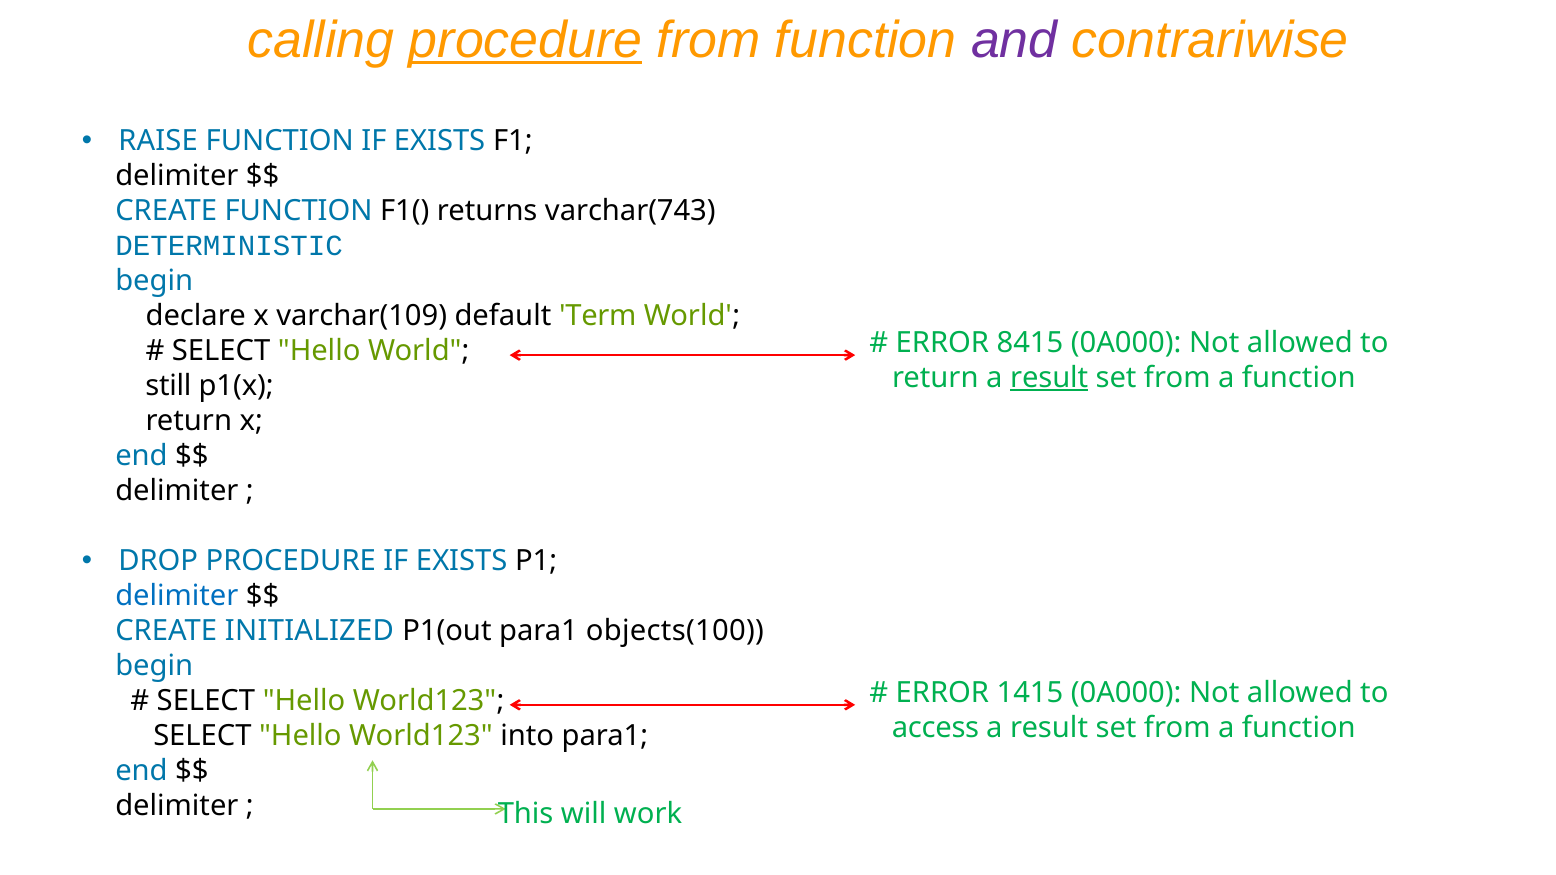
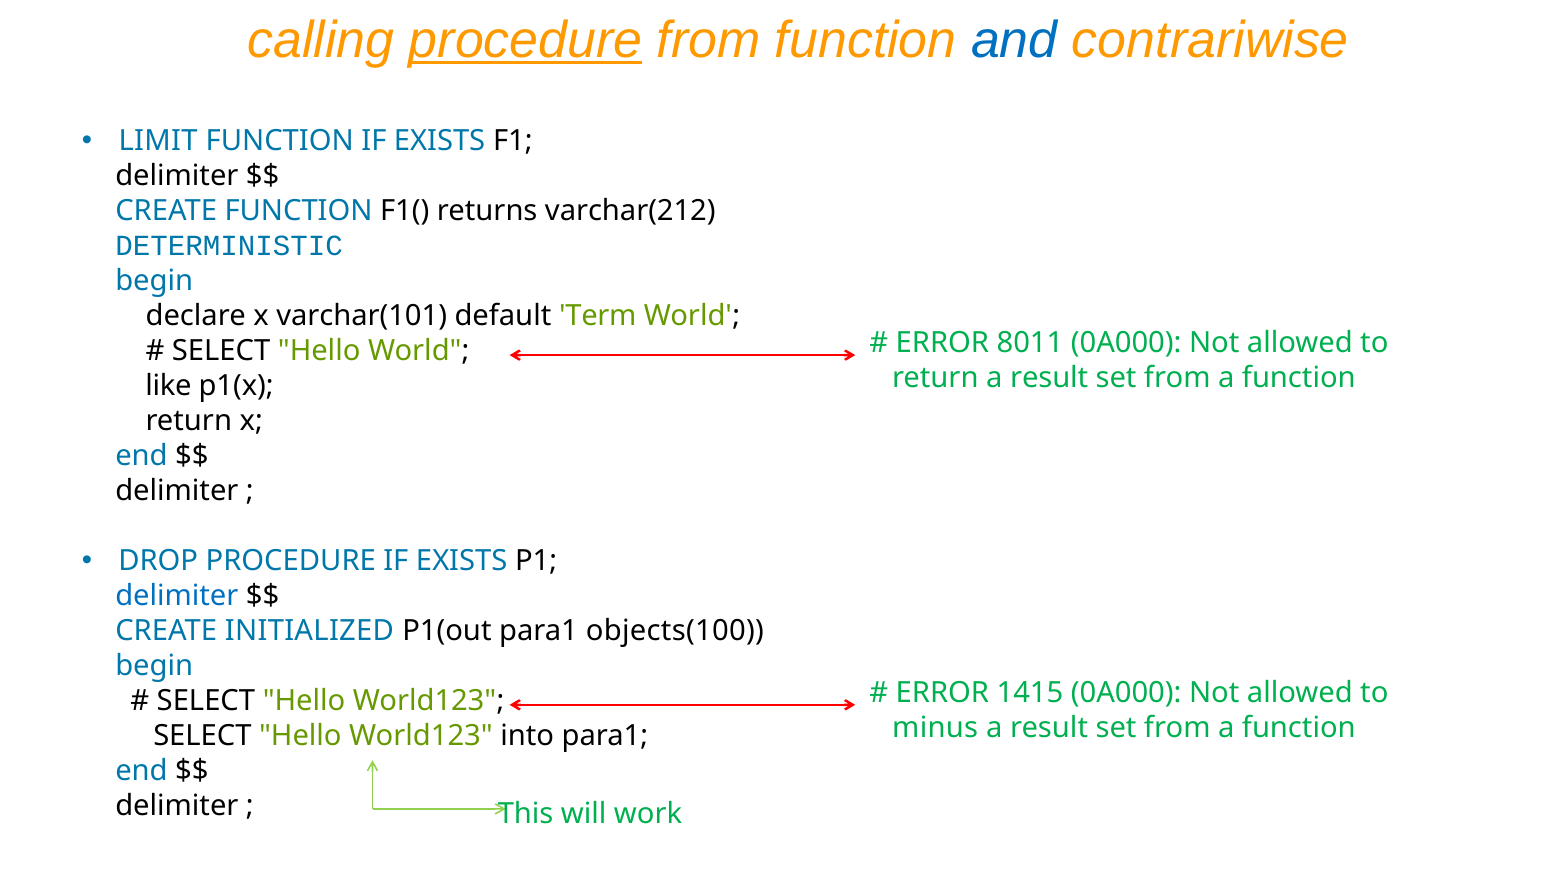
and colour: purple -> blue (1014, 40)
RAISE: RAISE -> LIMIT (158, 141)
varchar(743: varchar(743 -> varchar(212 (630, 211)
varchar(109: varchar(109 -> varchar(101 (362, 316)
8415: 8415 -> 8011 (1030, 343)
result underline: present -> none (1049, 378)
still: still -> like (168, 386)
access: access -> minus (935, 728)
